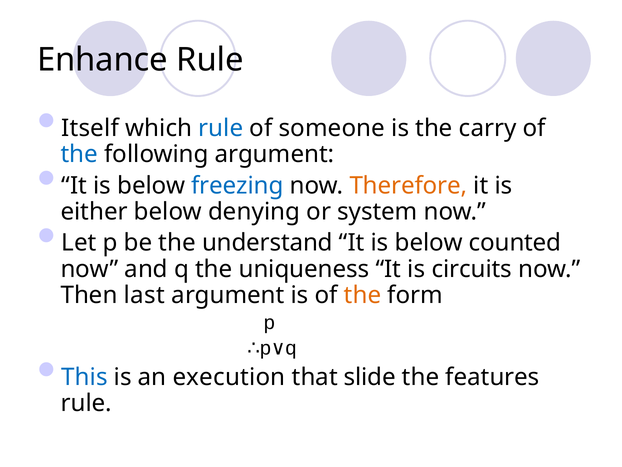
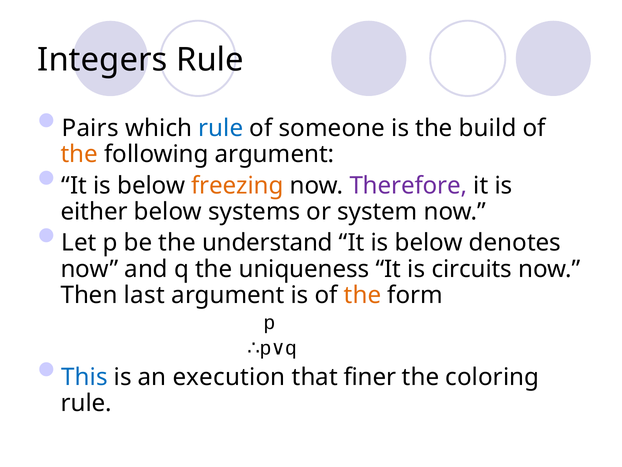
Enhance: Enhance -> Integers (102, 60)
Itself: Itself -> Pairs (90, 128)
carry: carry -> build (488, 128)
the colour: blue -> orange (79, 154)
freezing colour: blue -> orange (237, 185)
Therefore colour: orange -> purple (408, 185)
denying: denying -> systems (254, 212)
counted: counted -> denotes (515, 243)
slide: slide -> finer (370, 377)
features: features -> coloring (492, 377)
